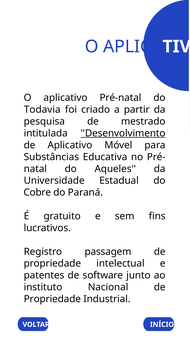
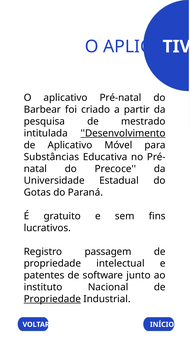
Todavia: Todavia -> Barbear (42, 110)
Aqueles: Aqueles -> Precoce (115, 169)
Cobre: Cobre -> Gotas (37, 192)
Propriedade underline: none -> present (52, 299)
